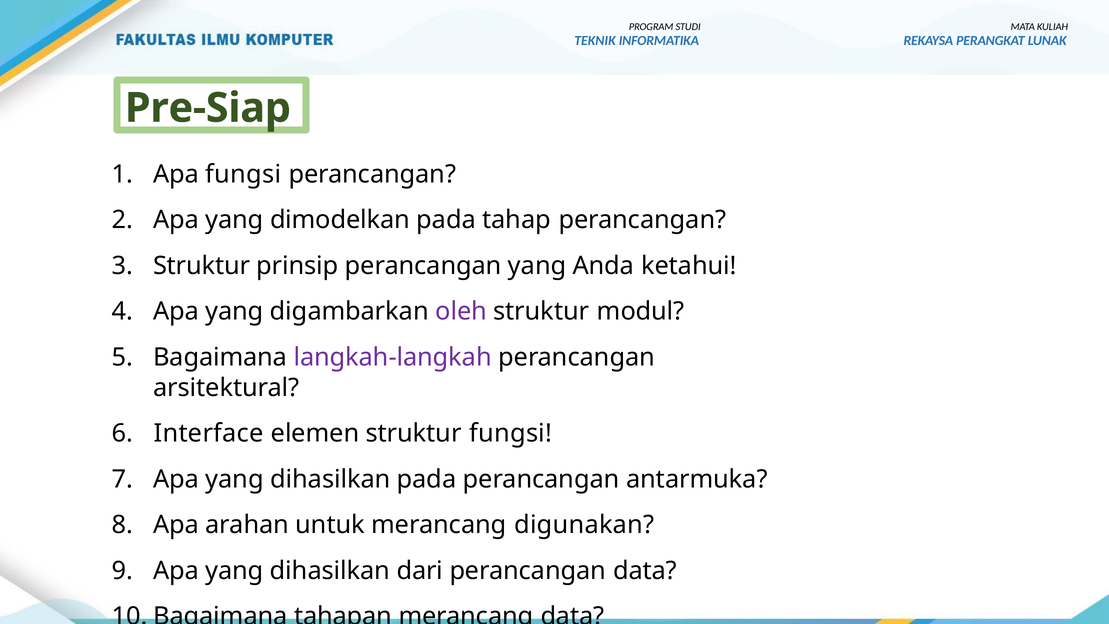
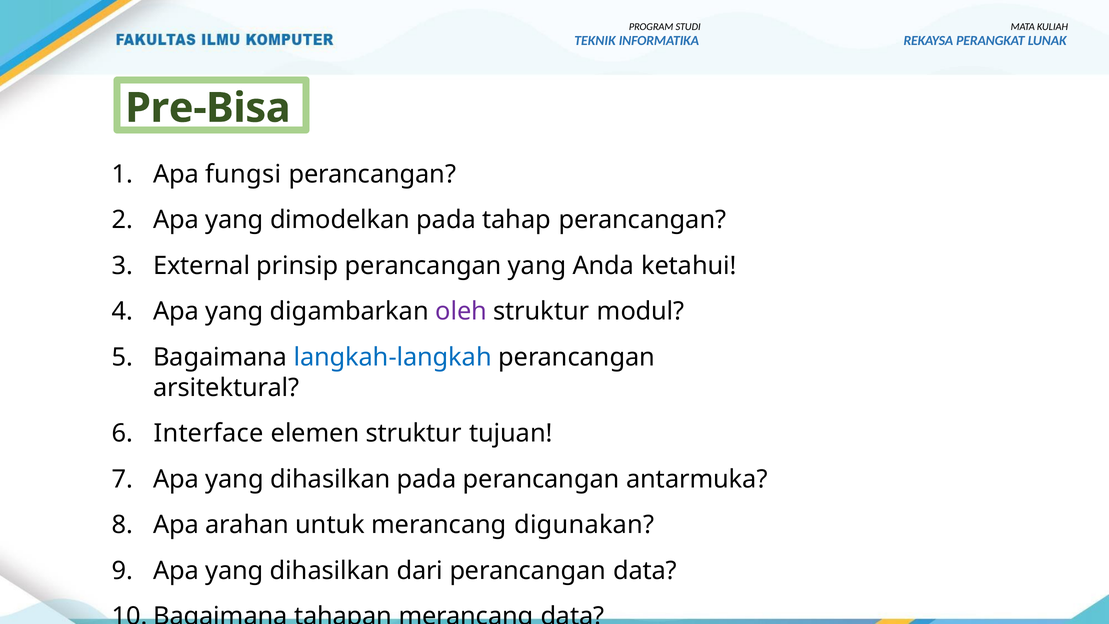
Pre-Siap: Pre-Siap -> Pre-Bisa (208, 108)
Struktur: Struktur -> External (202, 266)
langkah-langkah colour: purple -> blue (393, 357)
struktur fungsi: fungsi -> tujuan (511, 433)
